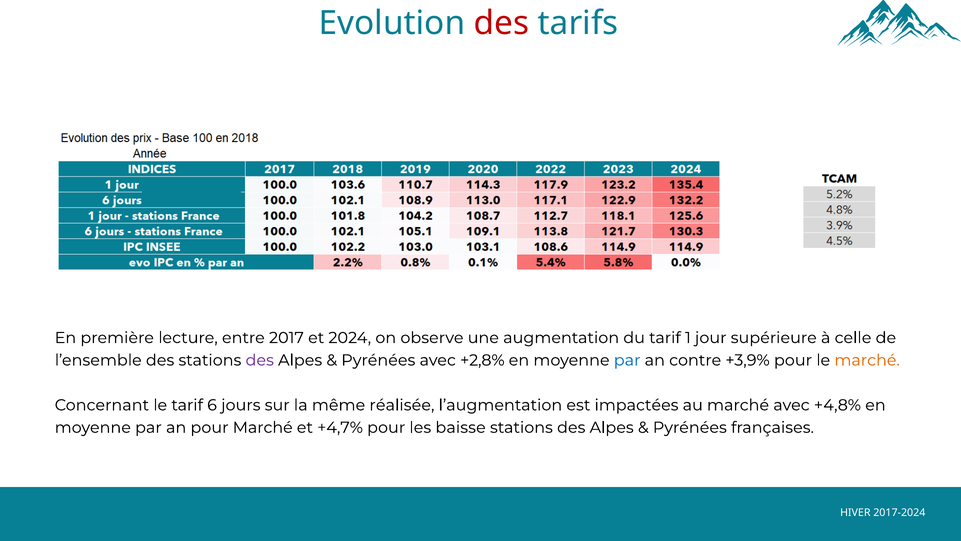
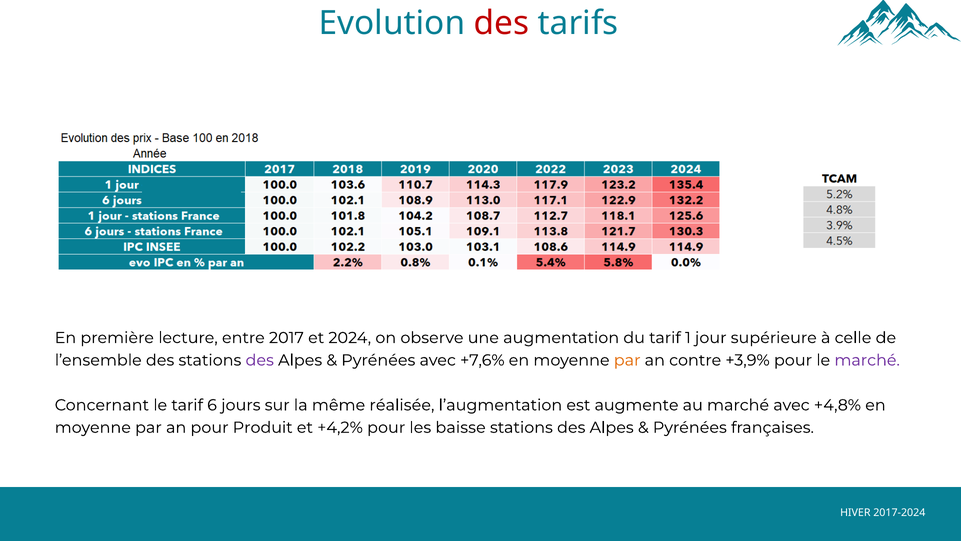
+2,8%: +2,8% -> +7,6% (482, 360)
par colour: blue -> orange (627, 360)
marché colour: orange -> purple (867, 360)
impactées: impactées -> augmente (637, 405)
pour Marché: Marché -> Produit (263, 427)
+4,7%: +4,7% -> +4,2% (340, 427)
